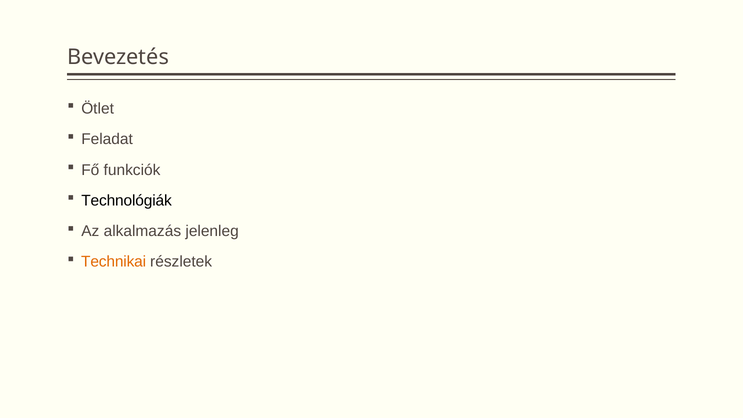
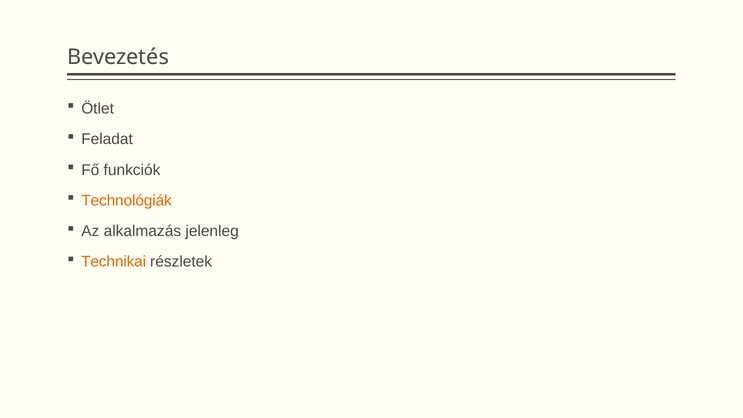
Technológiák colour: black -> orange (127, 201)
